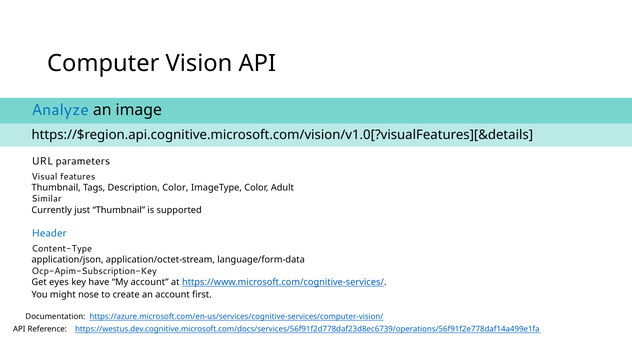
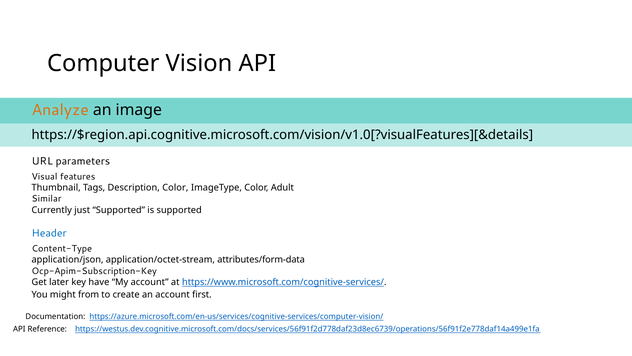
Analyze colour: blue -> orange (60, 110)
just Thumbnail: Thumbnail -> Supported (119, 210)
language/form-data: language/form-data -> attributes/form-data (261, 260)
eyes: eyes -> later (59, 282)
nose: nose -> from (89, 294)
